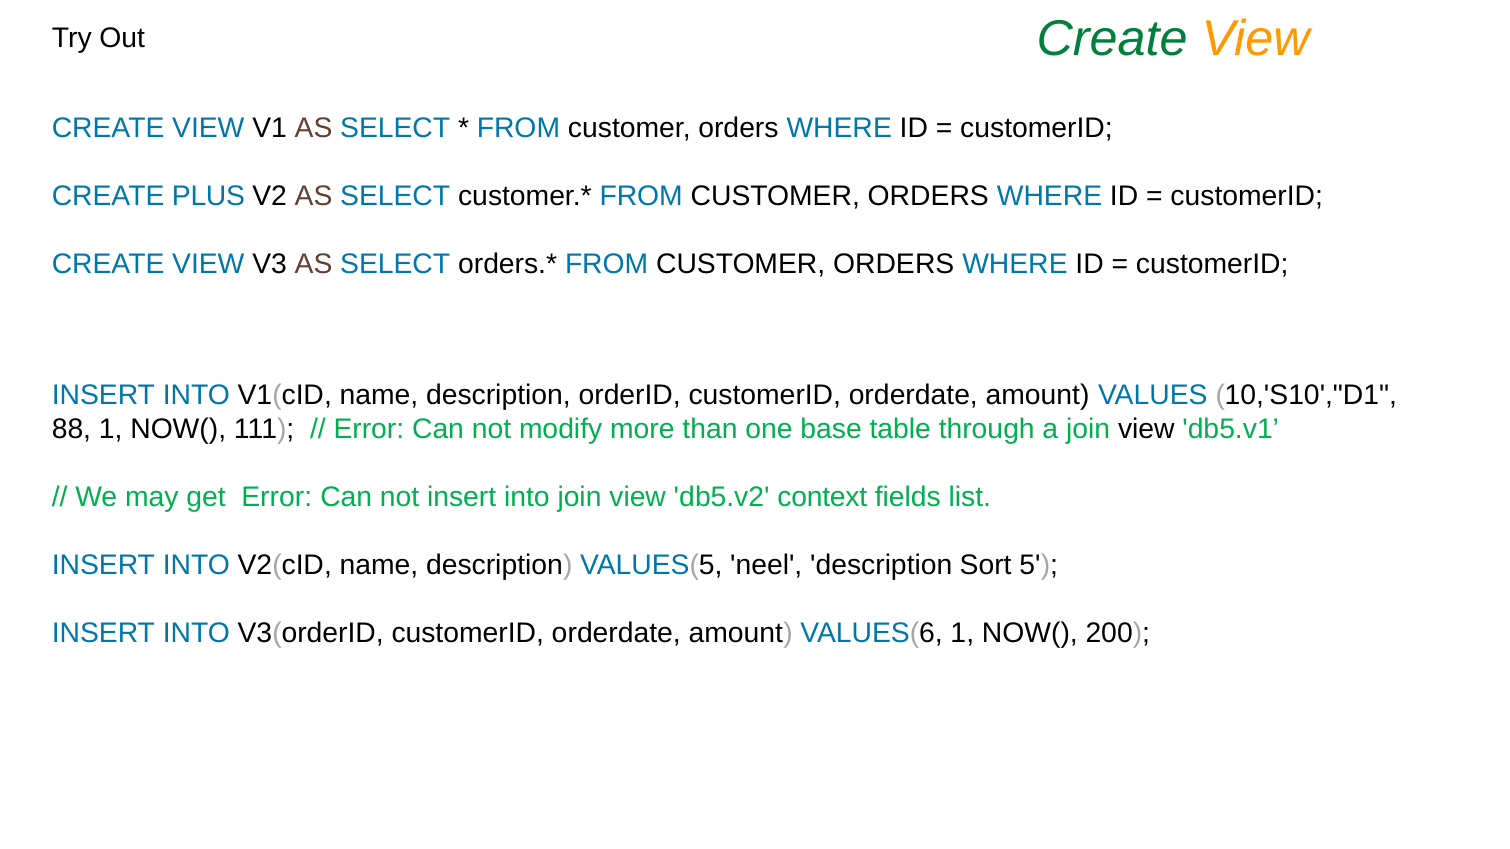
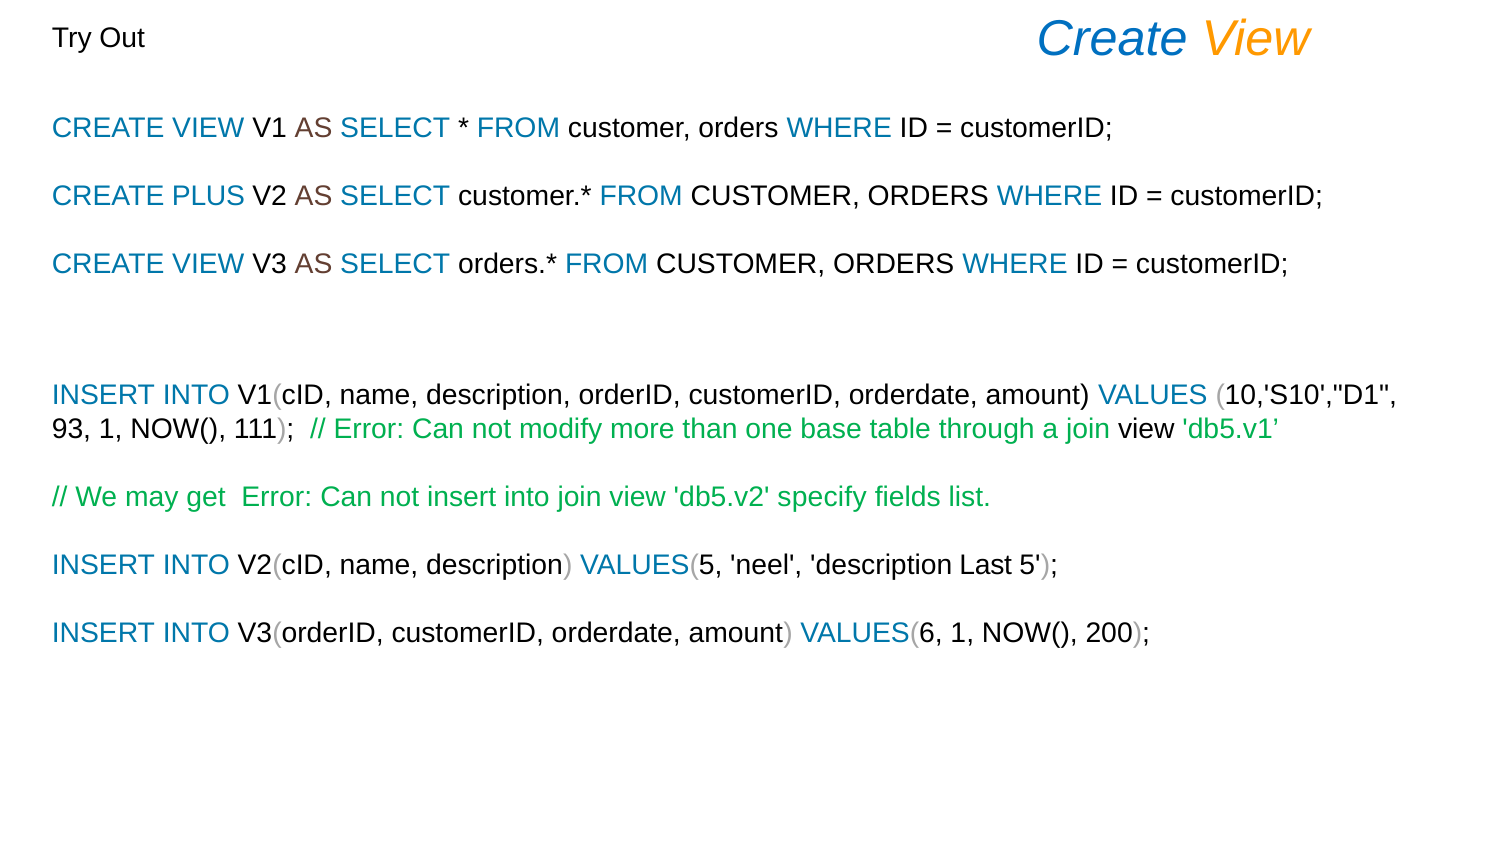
Create colour: green -> blue (1112, 39)
88: 88 -> 93 (71, 430)
context: context -> specify (822, 498)
Sort: Sort -> Last (986, 566)
